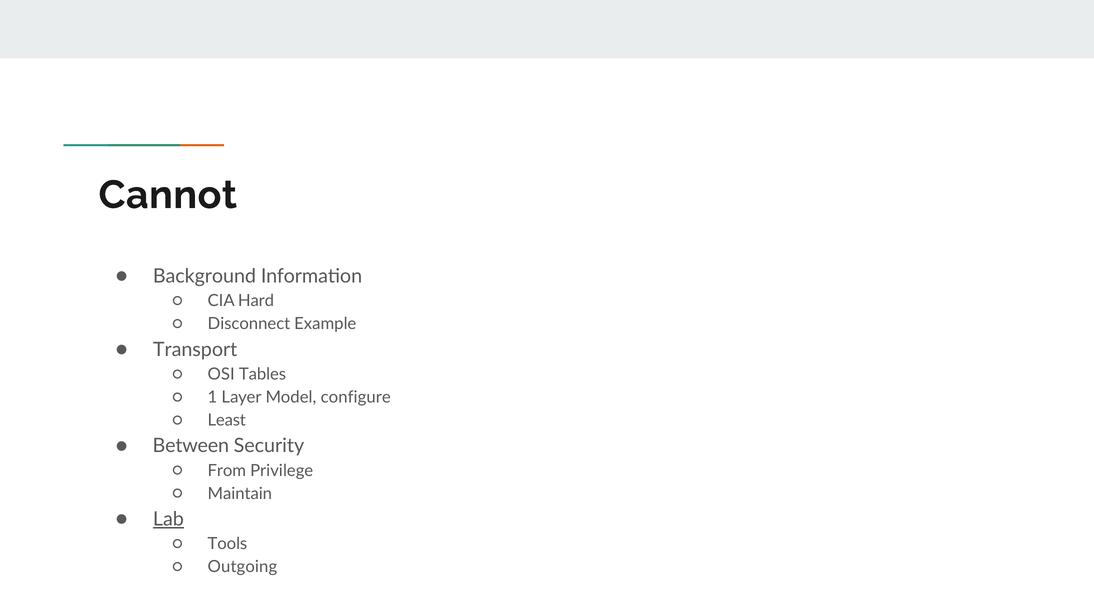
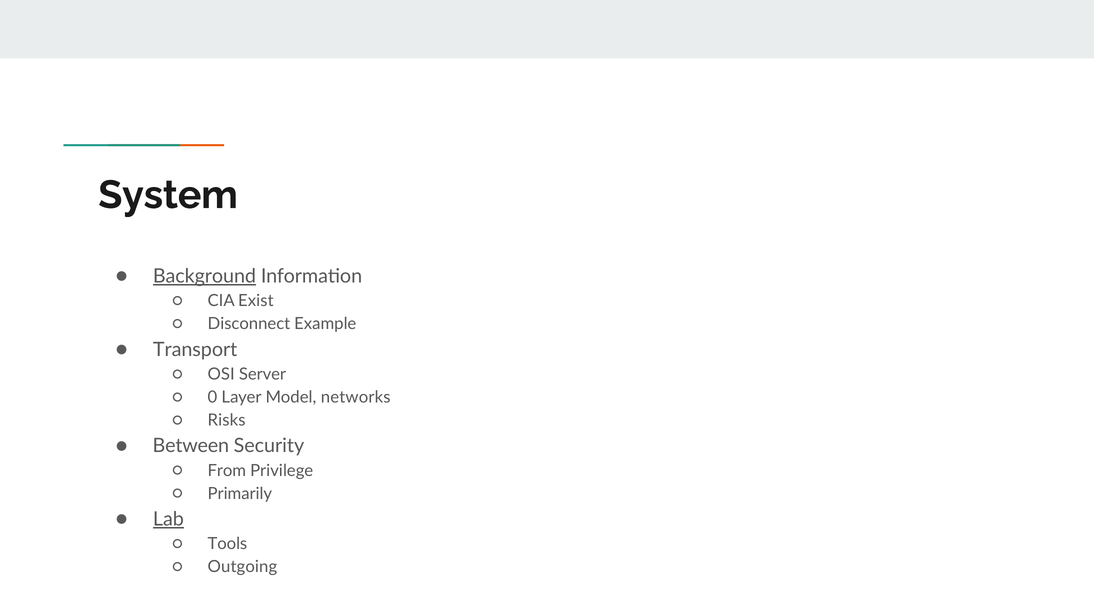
Cannot: Cannot -> System (168, 195)
Background underline: none -> present (204, 276)
Hard: Hard -> Exist (256, 301)
Tables: Tables -> Server (262, 374)
1: 1 -> 0 (212, 398)
configure: configure -> networks (356, 398)
Least: Least -> Risks (227, 421)
Maintain: Maintain -> Primarily (240, 494)
